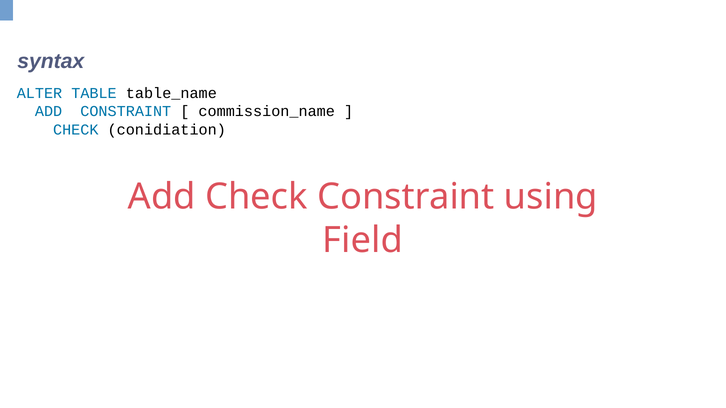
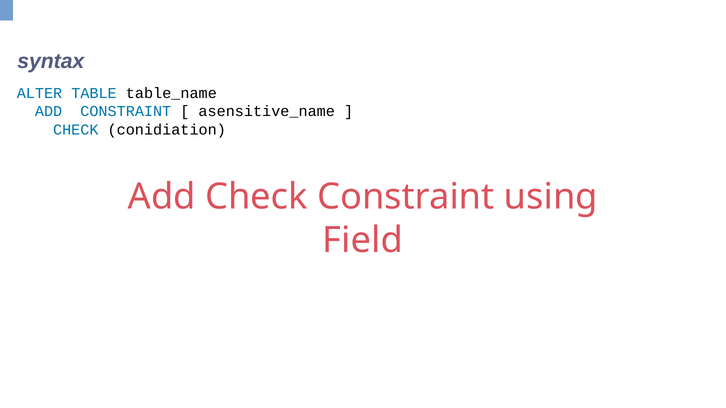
commission_name: commission_name -> asensitive_name (267, 112)
